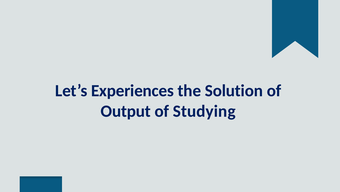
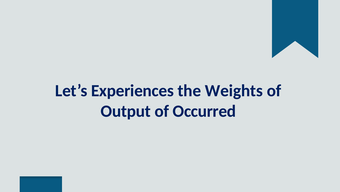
Solution: Solution -> Weights (234, 90)
Studying: Studying -> Occurred (204, 111)
